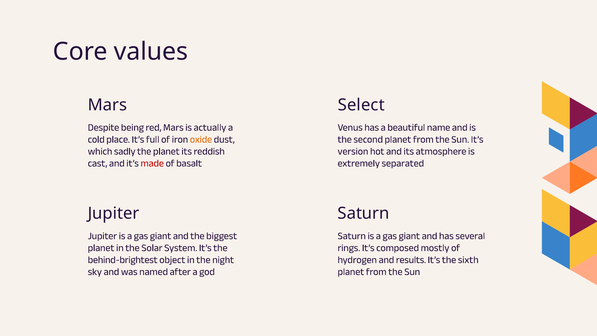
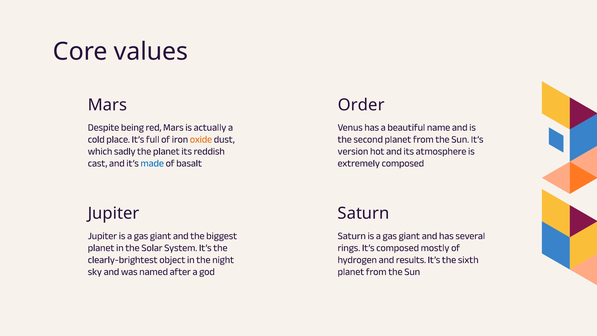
Select: Select -> Order (361, 105)
made colour: red -> blue (152, 163)
extremely separated: separated -> composed (403, 163)
behind-brightest: behind-brightest -> clearly-brightest (123, 260)
